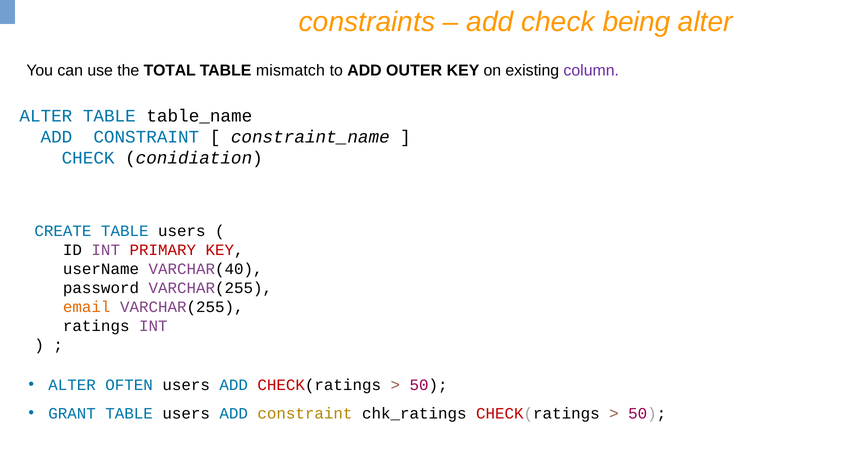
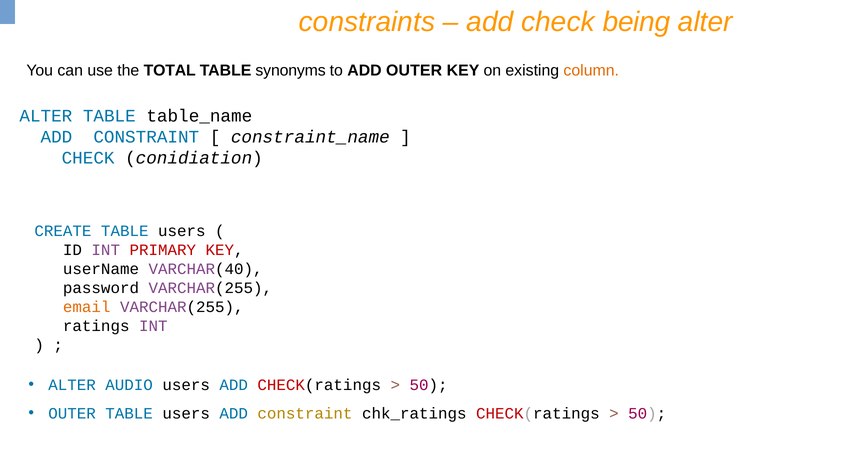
mismatch: mismatch -> synonyms (291, 70)
column colour: purple -> orange (591, 70)
OFTEN: OFTEN -> AUDIO (129, 385)
GRANT: GRANT -> OUTER (72, 414)
